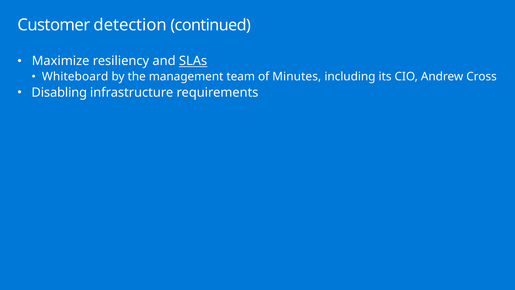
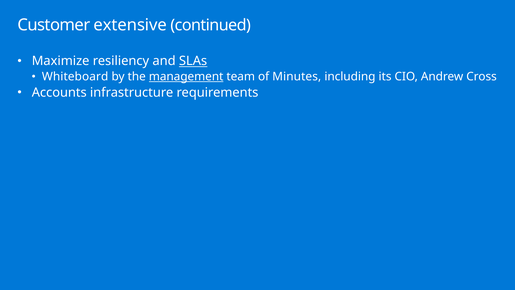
detection: detection -> extensive (130, 25)
management underline: none -> present (186, 77)
Disabling: Disabling -> Accounts (59, 93)
